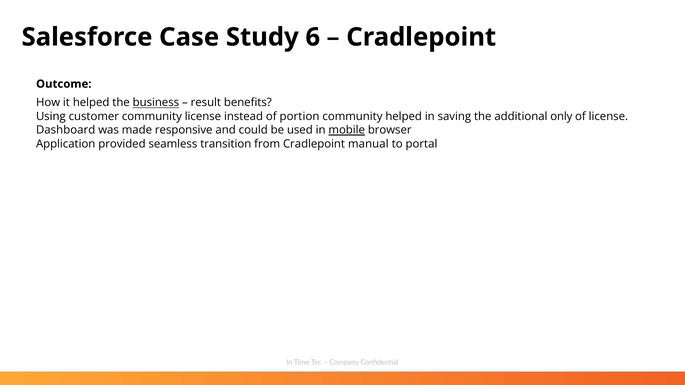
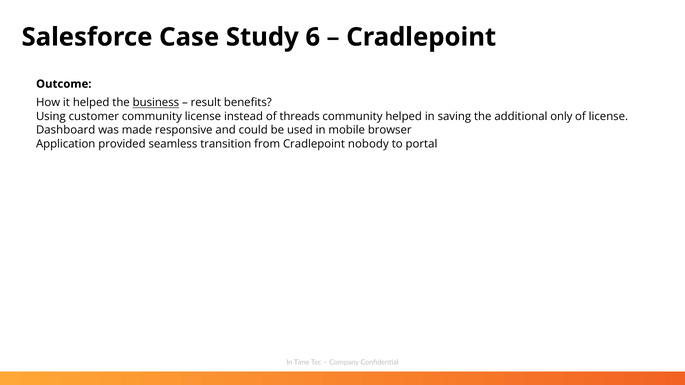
portion: portion -> threads (300, 117)
mobile underline: present -> none (347, 130)
manual: manual -> nobody (368, 144)
